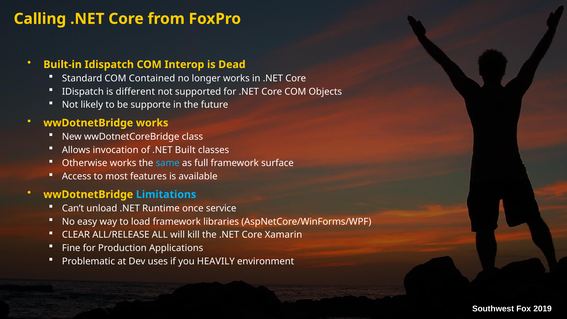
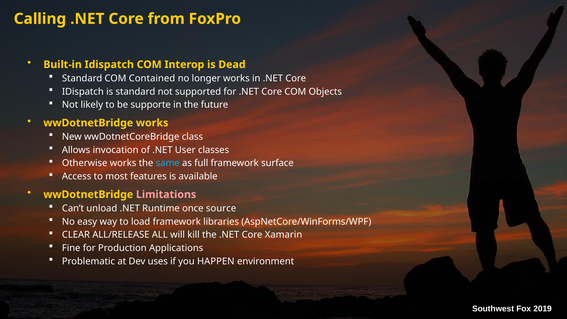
is different: different -> standard (135, 92)
Built: Built -> User (185, 150)
Limitations colour: light blue -> pink (166, 194)
service: service -> source (221, 208)
HEAVILY: HEAVILY -> HAPPEN (216, 261)
